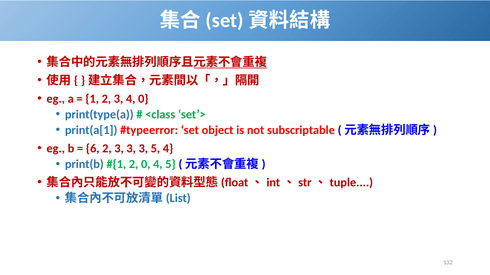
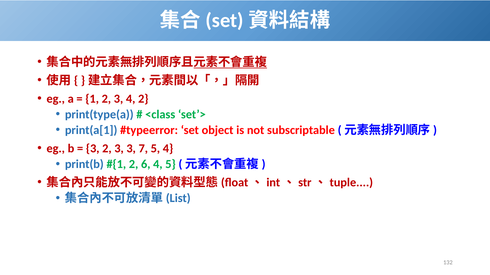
4 0: 0 -> 2 (143, 99)
6: 6 -> 3 (93, 149)
3 3 3: 3 -> 7 (143, 149)
2 0: 0 -> 6 (146, 164)
